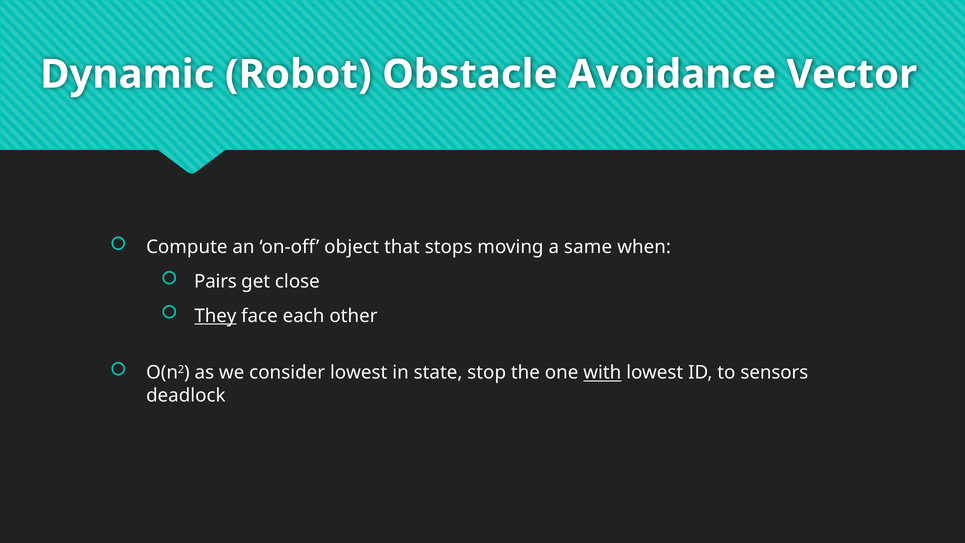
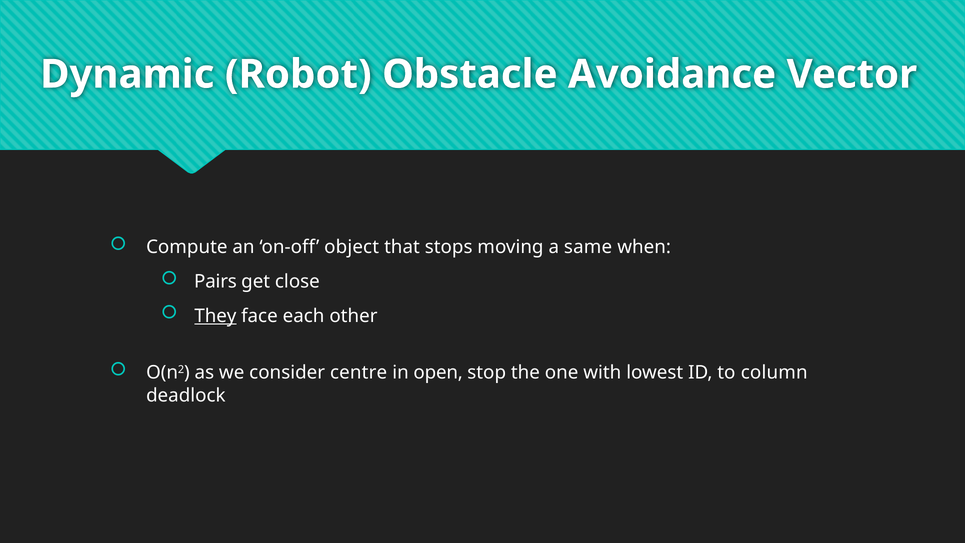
consider lowest: lowest -> centre (359, 373)
state: state -> open (438, 373)
with underline: present -> none (602, 373)
sensors: sensors -> column (774, 373)
